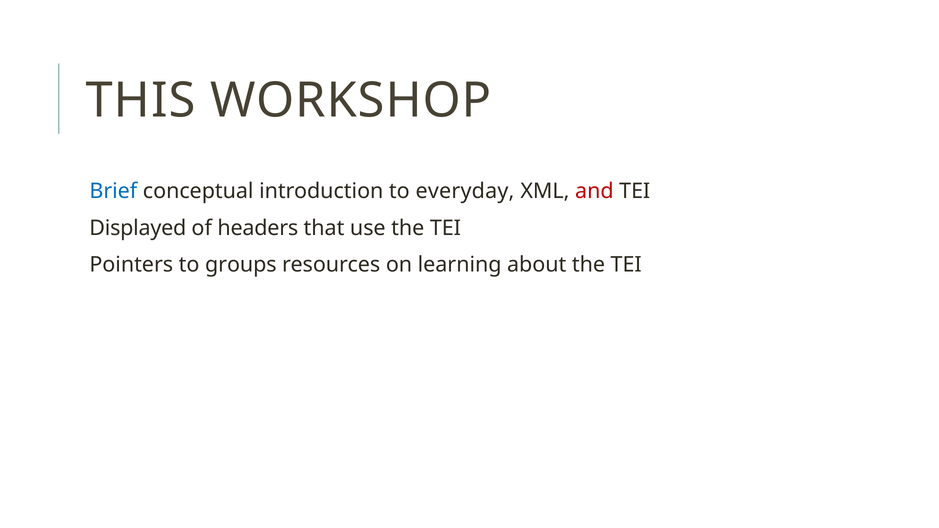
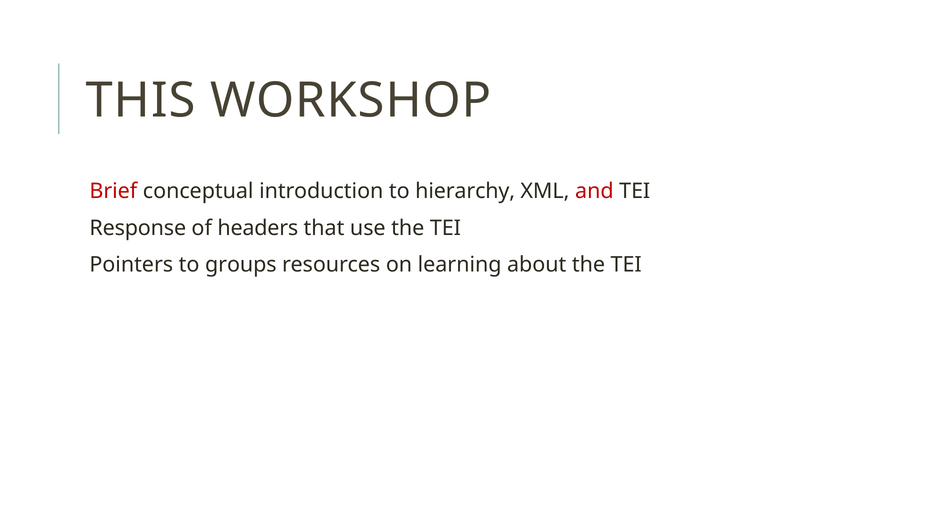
Brief colour: blue -> red (113, 191)
everyday: everyday -> hierarchy (465, 191)
Displayed: Displayed -> Response (138, 228)
